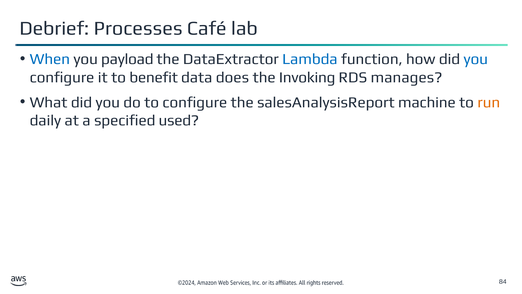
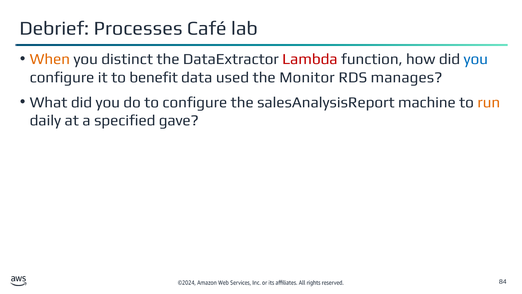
When colour: blue -> orange (50, 59)
payload: payload -> distinct (127, 59)
Lambda colour: blue -> red (310, 59)
does: does -> used (232, 77)
Invoking: Invoking -> Monitor (307, 77)
used: used -> gave (179, 120)
